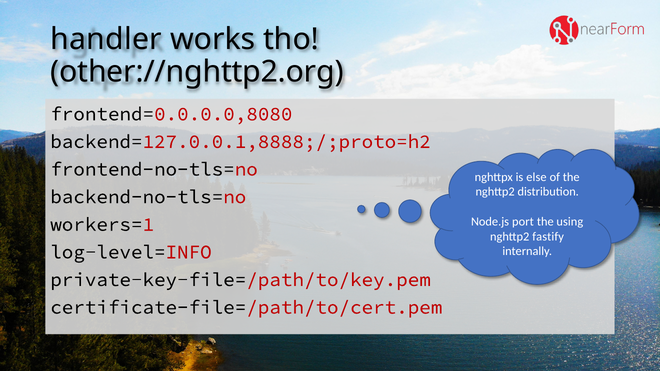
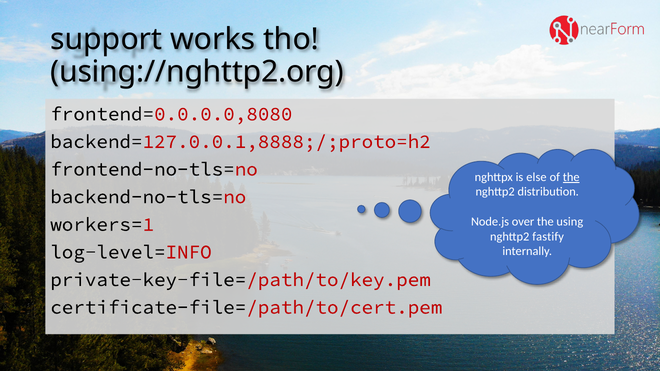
handler: handler -> support (106, 39)
other://nghttp2.org: other://nghttp2.org -> using://nghttp2.org (197, 72)
the underline: none -> present (571, 177)
port: port -> over (523, 222)
